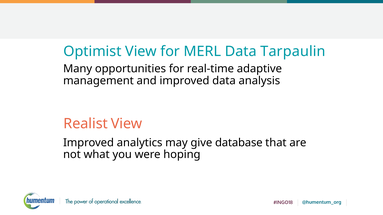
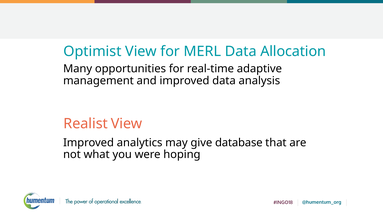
Tarpaulin: Tarpaulin -> Allocation (293, 52)
